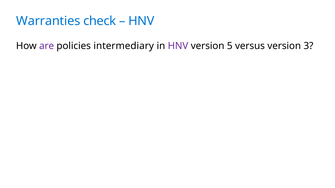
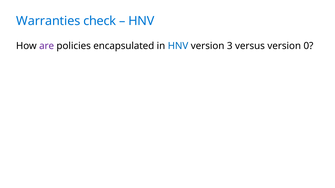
intermediary: intermediary -> encapsulated (124, 46)
HNV colour: purple -> blue (178, 46)
5: 5 -> 3 (230, 46)
3: 3 -> 0 (308, 46)
